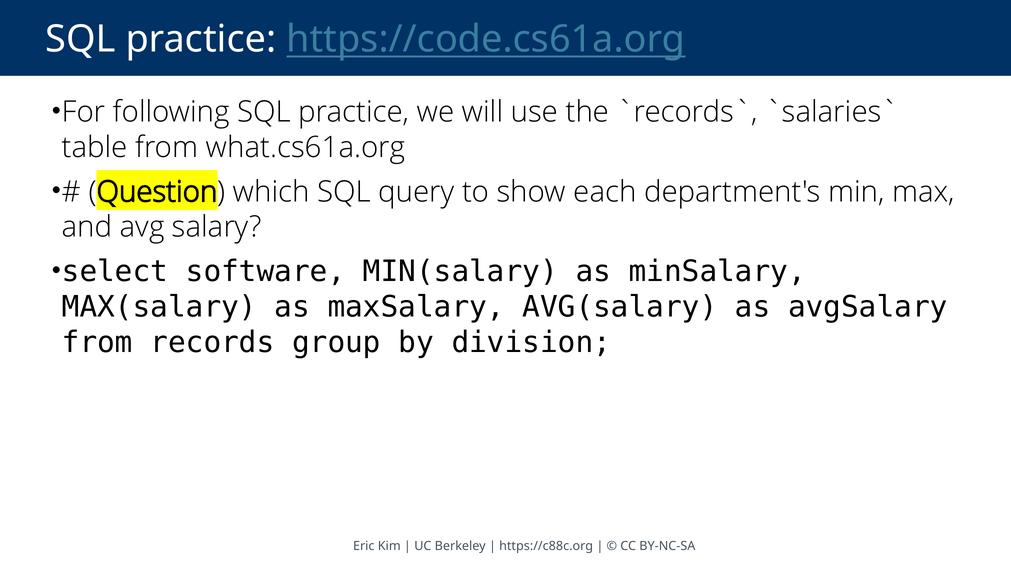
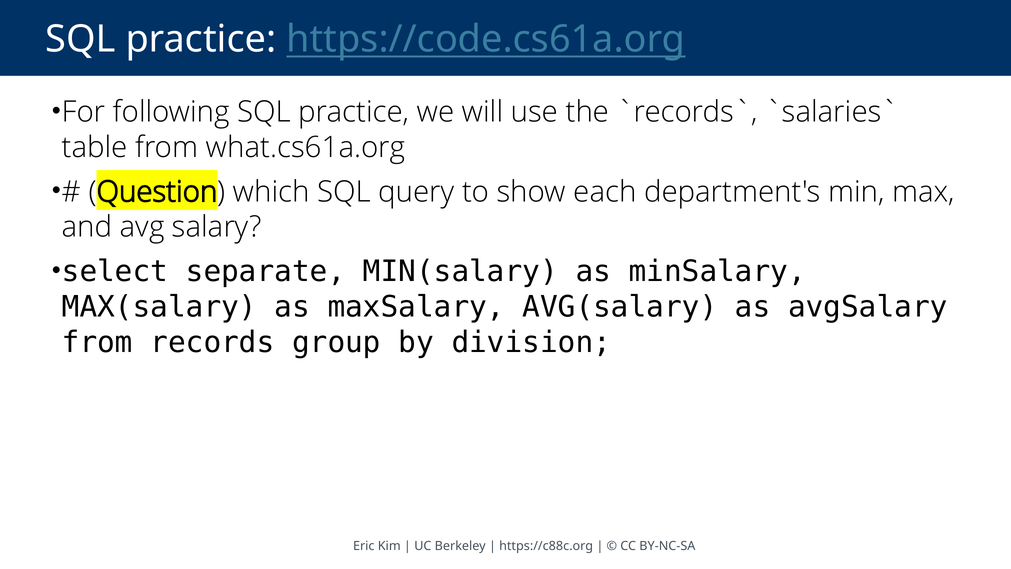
software: software -> separate (266, 271)
